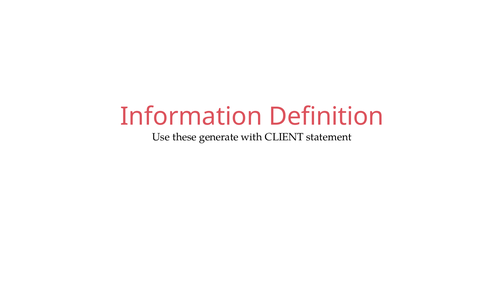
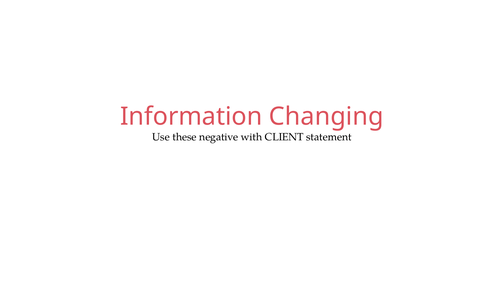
Definition: Definition -> Changing (326, 116)
generate: generate -> negative (219, 137)
